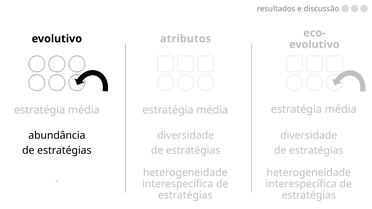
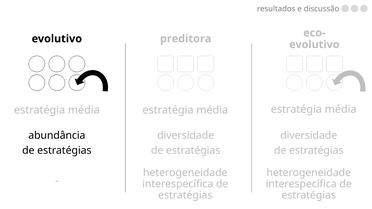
atributos: atributos -> preditora (186, 39)
